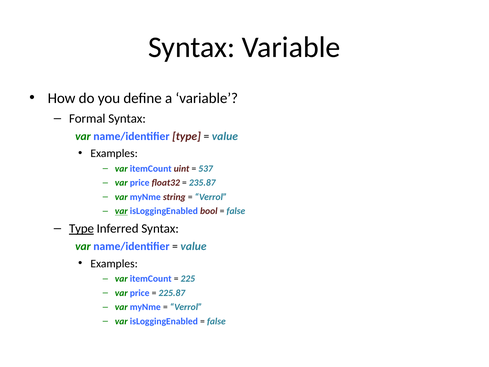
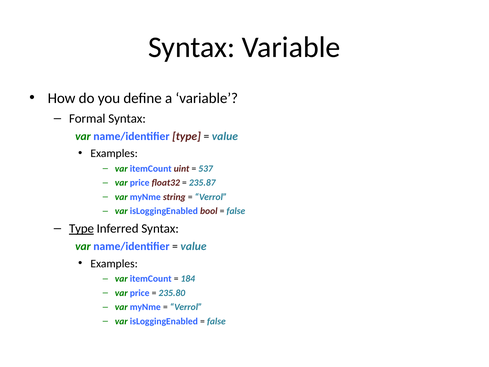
var underline: present -> none (121, 211)
225: 225 -> 184 (188, 279)
225.87: 225.87 -> 235.80 (172, 293)
